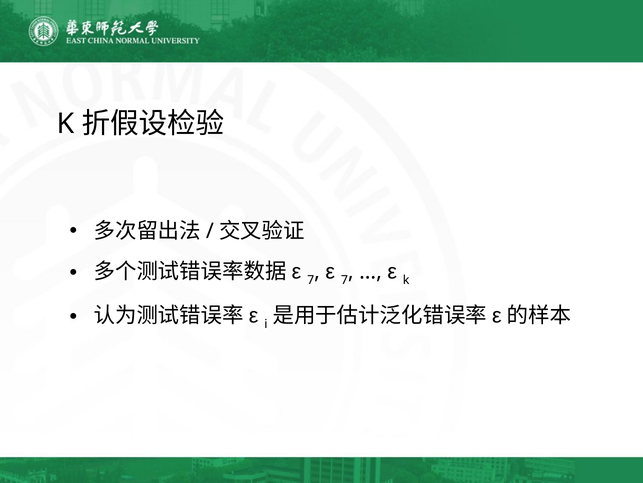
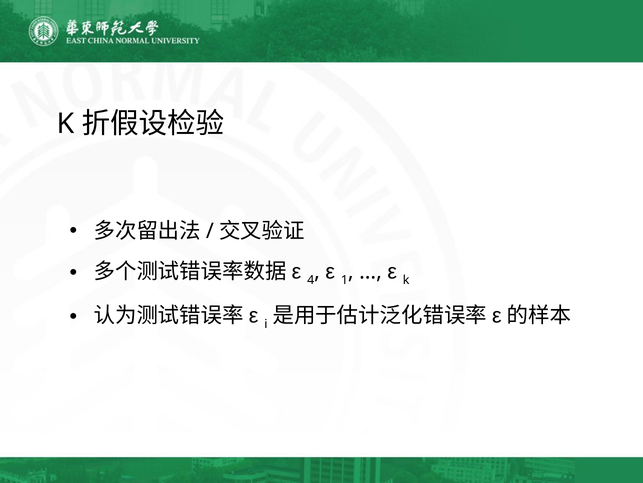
7: 7 -> 4 (311, 280)
ε 7: 7 -> 1 (344, 280)
